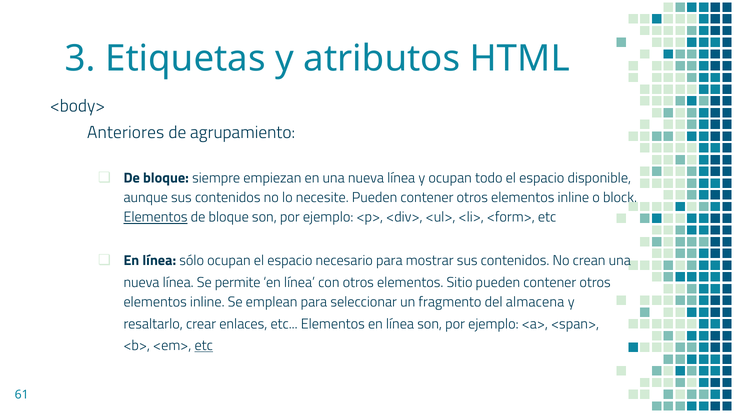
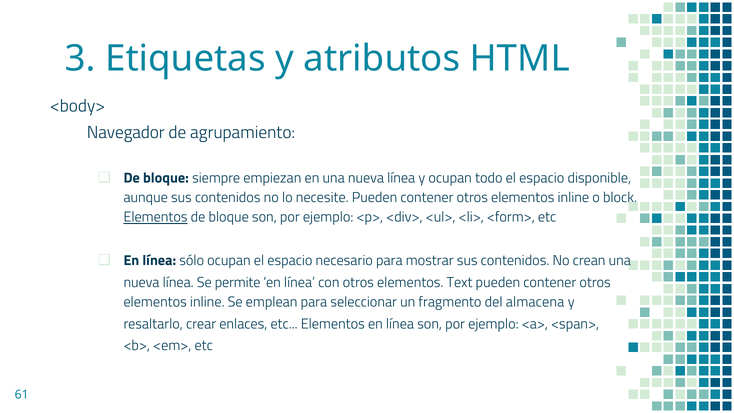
Anteriores: Anteriores -> Navegador (126, 133)
Sitio: Sitio -> Text (460, 282)
etc underline: present -> none (204, 345)
